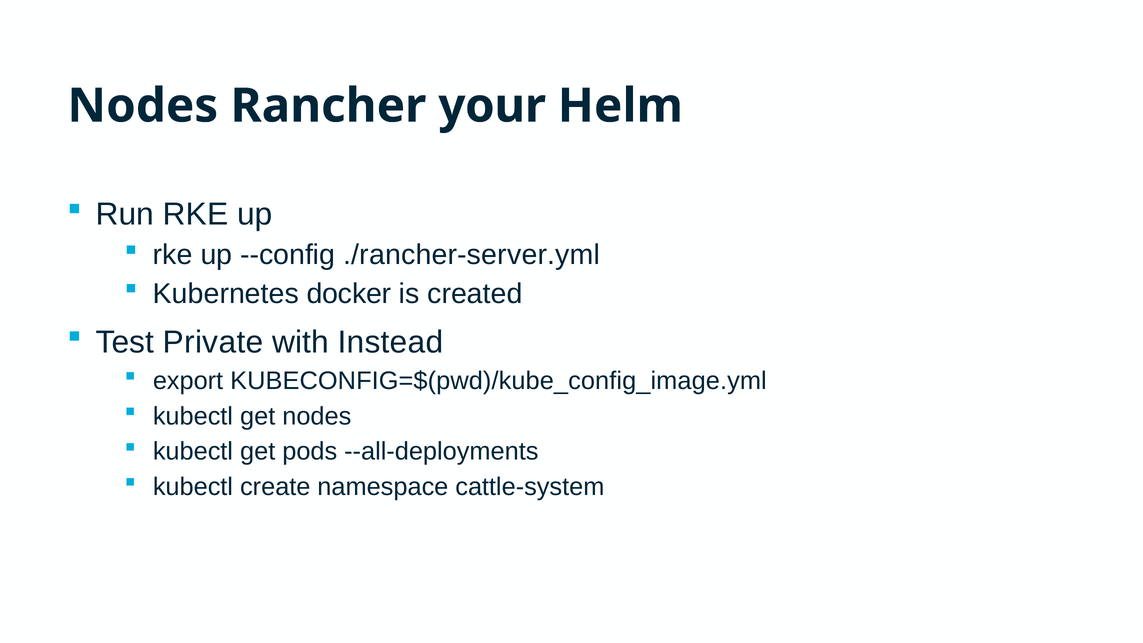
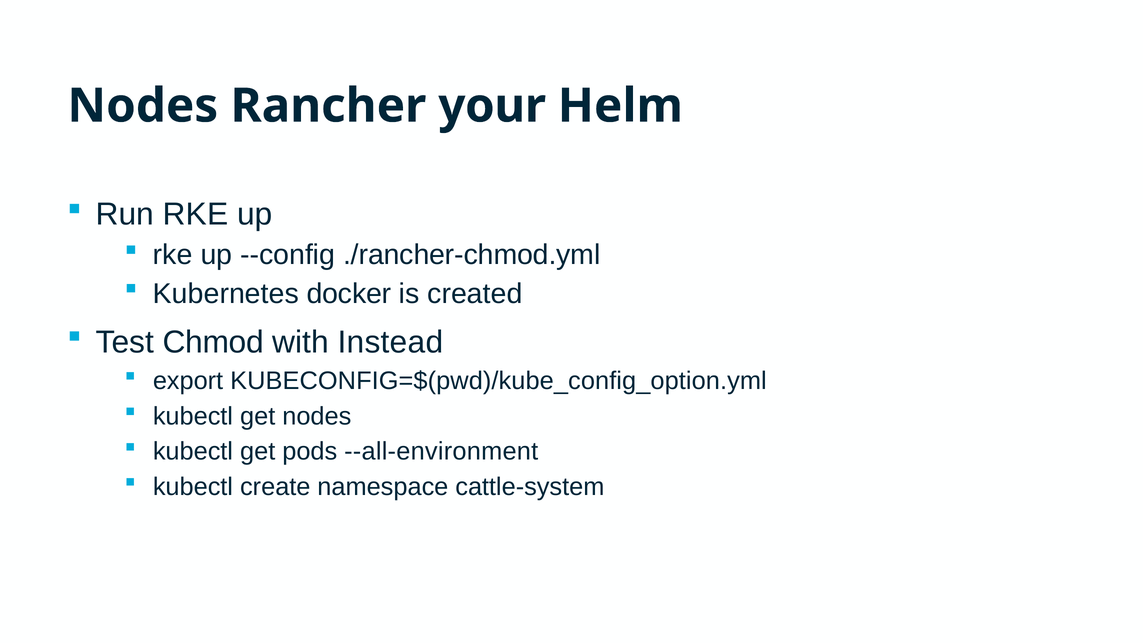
./rancher-server.yml: ./rancher-server.yml -> ./rancher-chmod.yml (472, 255)
Private: Private -> Chmod (213, 342)
KUBECONFIG=$(pwd)/kube_config_image.yml: KUBECONFIG=$(pwd)/kube_config_image.yml -> KUBECONFIG=$(pwd)/kube_config_option.yml (498, 381)
--all-deployments: --all-deployments -> --all-environment (441, 451)
